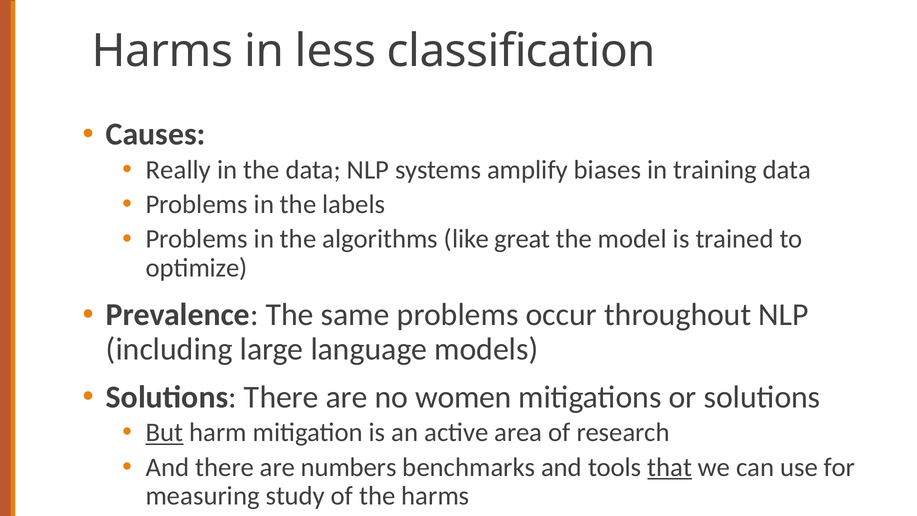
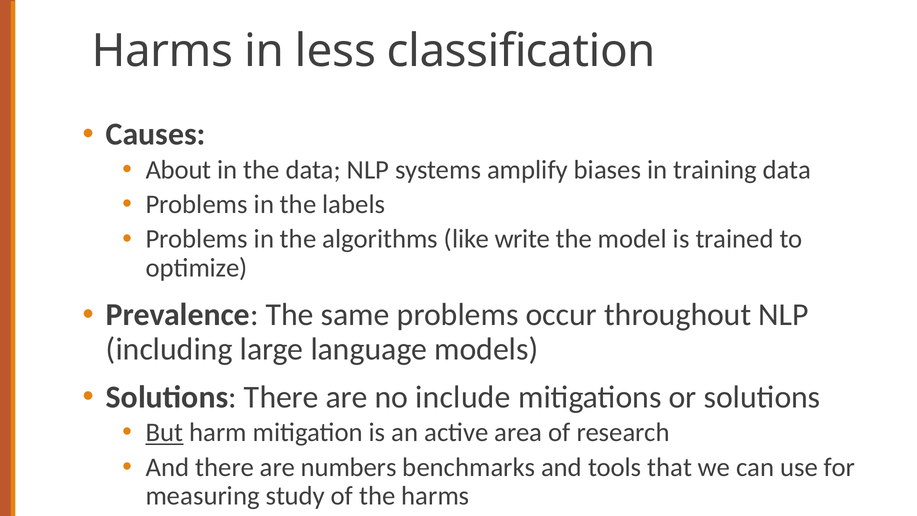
Really: Really -> About (179, 170)
great: great -> write (522, 239)
women: women -> include (463, 397)
that underline: present -> none (670, 467)
